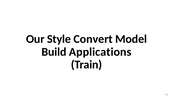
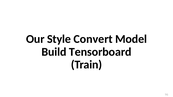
Applications: Applications -> Tensorboard (100, 52)
